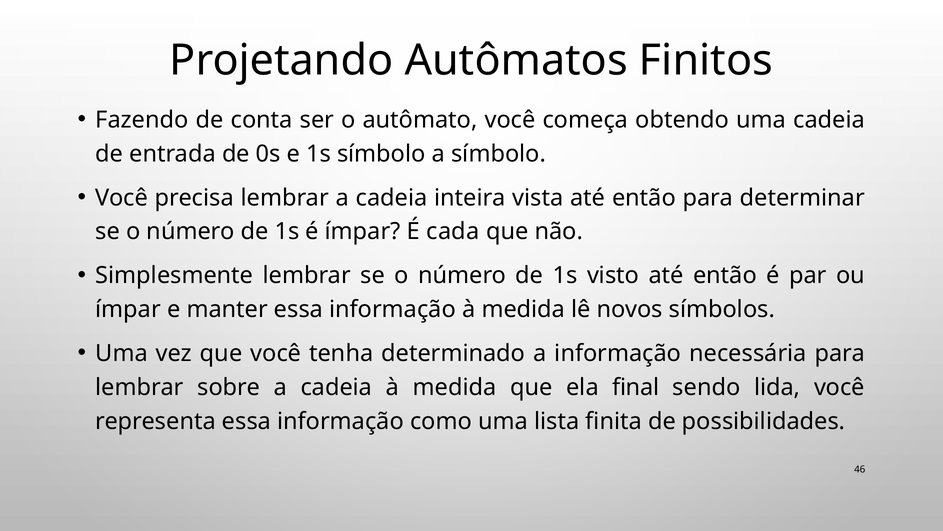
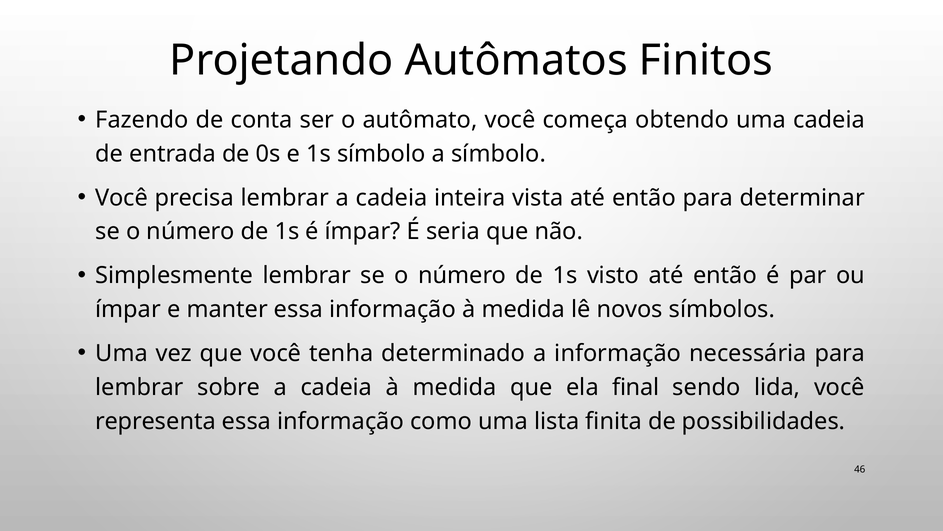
cada: cada -> seria (453, 231)
